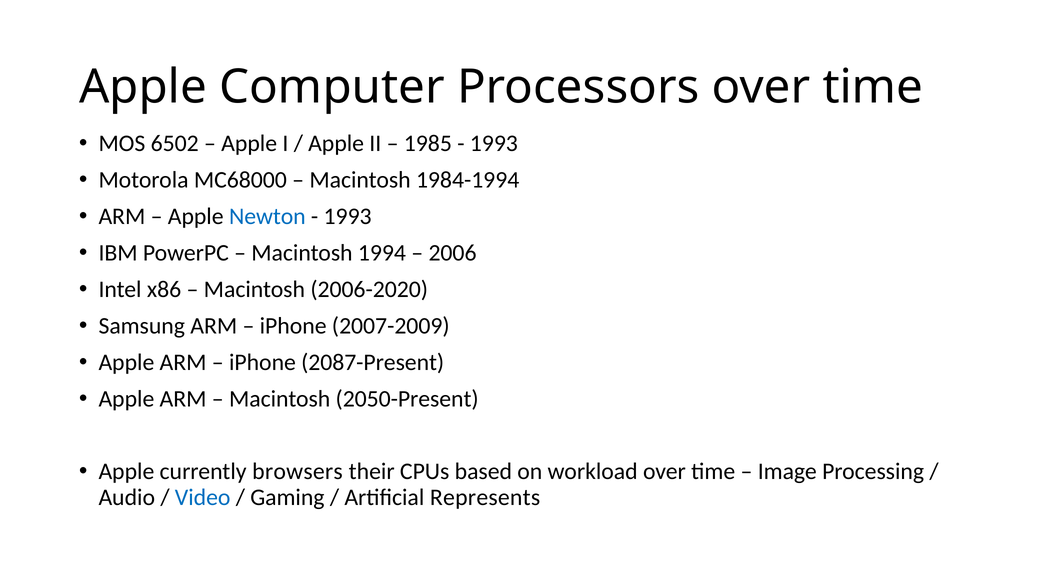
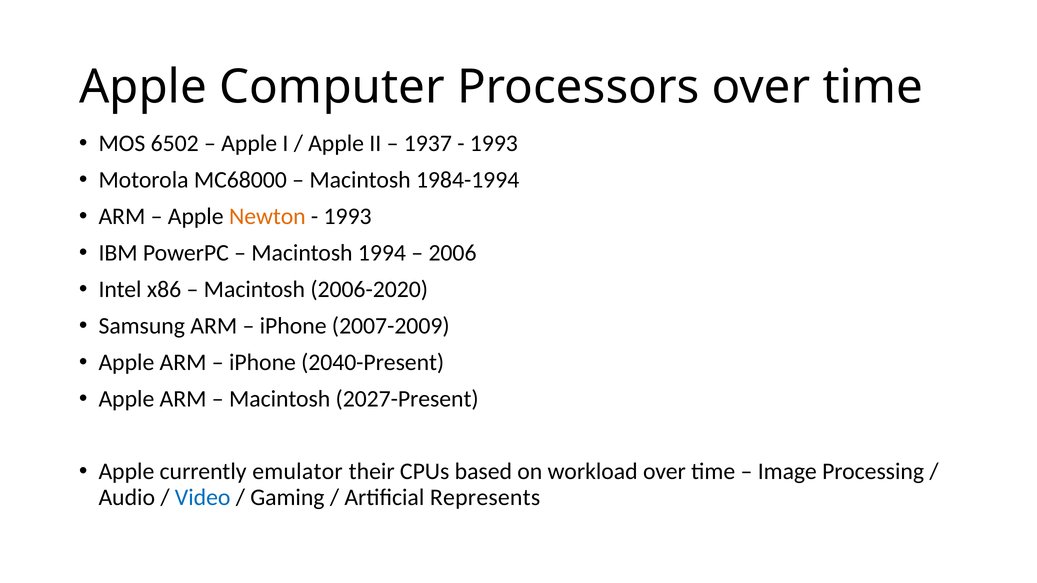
1985: 1985 -> 1937 (428, 144)
Newton colour: blue -> orange (267, 217)
2087-Present: 2087-Present -> 2040-Present (373, 362)
2050-Present: 2050-Present -> 2027-Present (407, 399)
browsers: browsers -> emulator (297, 472)
